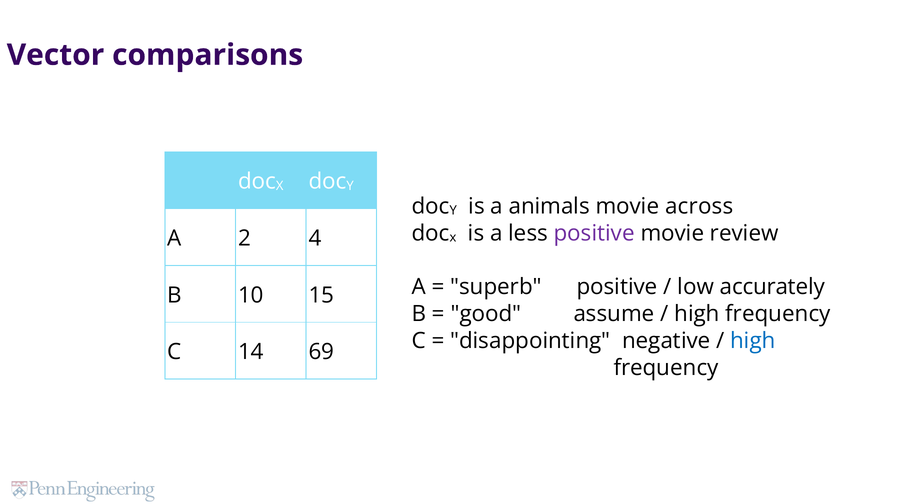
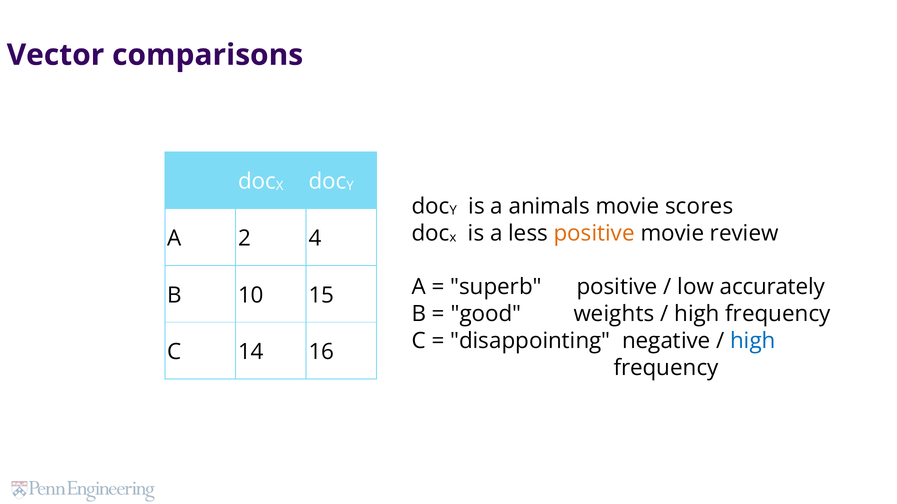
across: across -> scores (699, 207)
positive colour: purple -> orange (594, 234)
assume: assume -> weights (614, 314)
69: 69 -> 16 (321, 352)
